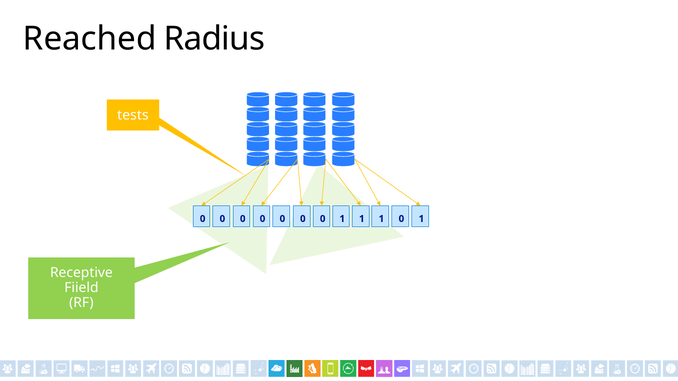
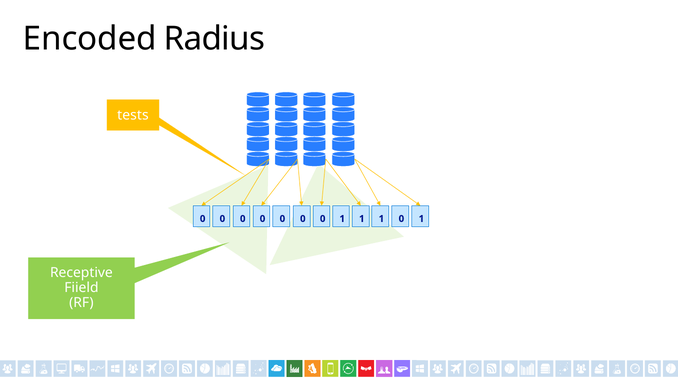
Reached: Reached -> Encoded (90, 39)
